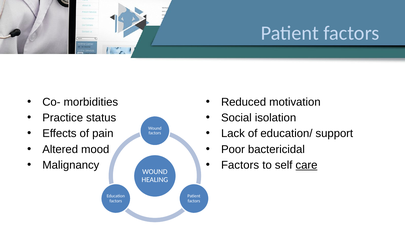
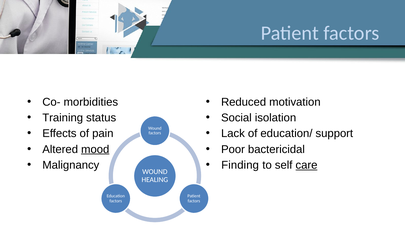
Practice: Practice -> Training (63, 118)
mood underline: none -> present (95, 149)
Factors: Factors -> Finding (240, 165)
